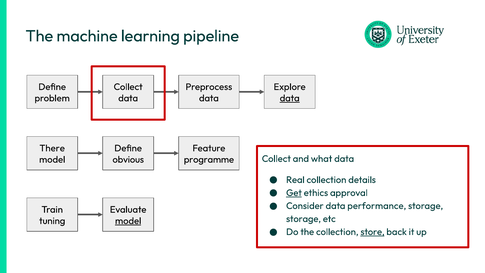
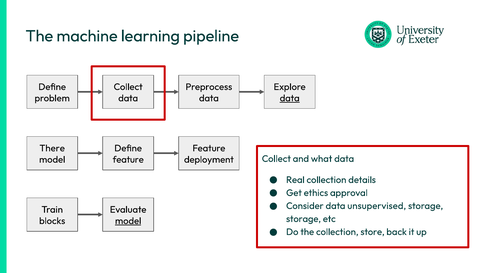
obvious: obvious -> feature (128, 159)
programme: programme -> deployment (209, 159)
Get underline: present -> none (294, 193)
performance: performance -> unsupervised (377, 206)
tuning: tuning -> blocks (52, 221)
store underline: present -> none (373, 232)
